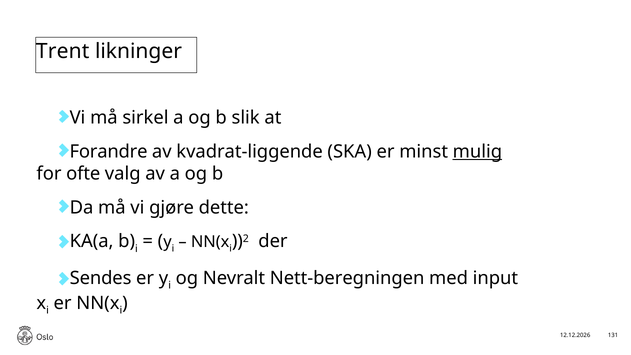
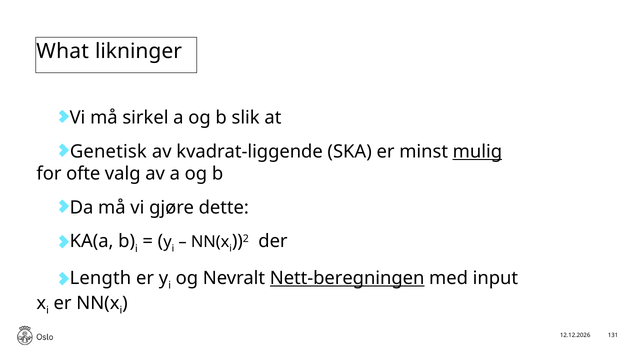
Trent: Trent -> What (63, 51)
Forandre: Forandre -> Genetisk (108, 151)
Sendes: Sendes -> Length (100, 278)
Nett-beregningen underline: none -> present (347, 278)
